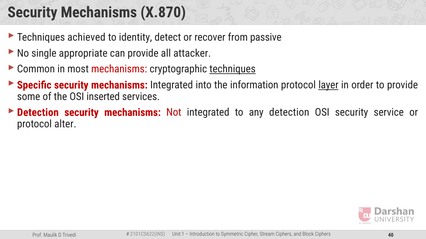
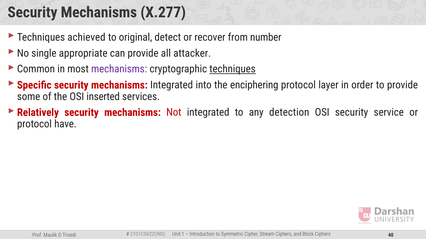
X.870: X.870 -> X.277 (163, 12)
identity: identity -> original (136, 37)
passive: passive -> number (266, 37)
mechanisms colour: red -> purple (119, 69)
information: information -> enciphering (254, 85)
layer underline: present -> none (328, 85)
Detection: Detection -> Relatively (38, 113)
alter: alter -> have (65, 124)
